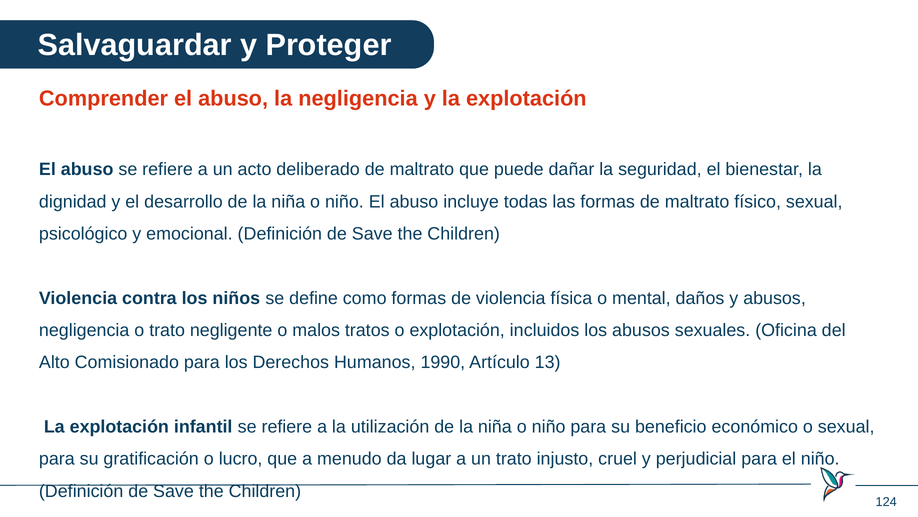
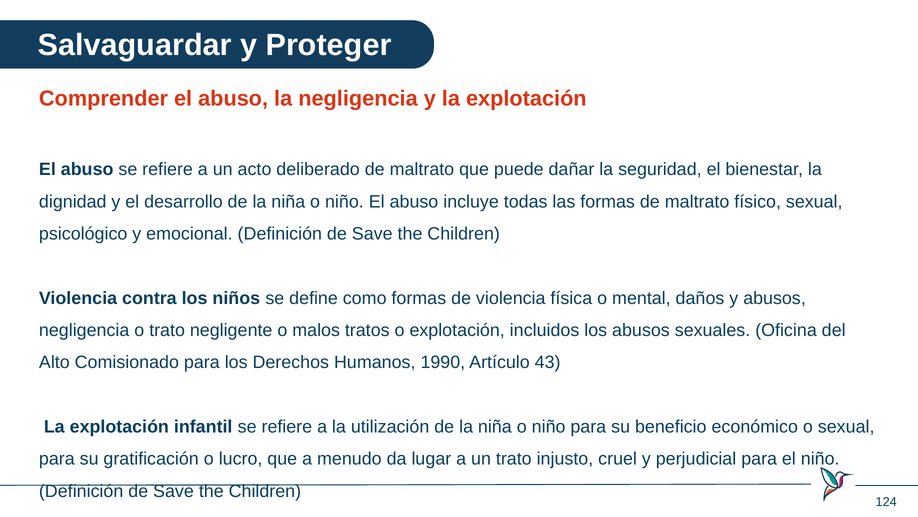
13: 13 -> 43 (548, 362)
